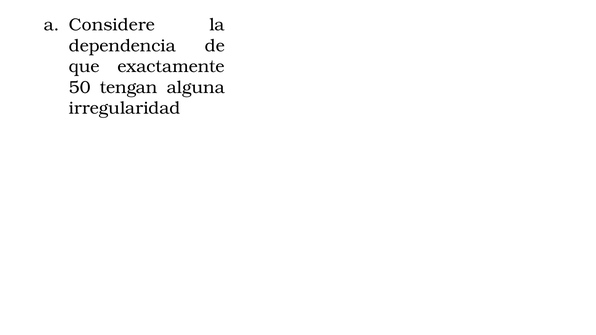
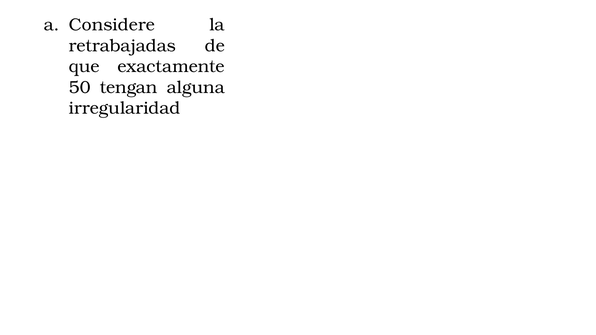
dependencia: dependencia -> retrabajadas (122, 46)
